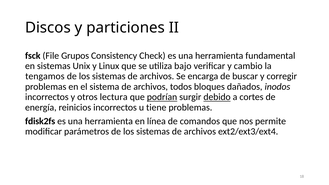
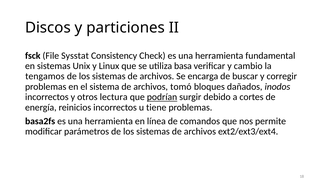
Grupos: Grupos -> Sysstat (75, 56)
bajo: bajo -> basa (183, 66)
todos: todos -> tomó (181, 87)
debido underline: present -> none (217, 97)
fdisk2fs: fdisk2fs -> basa2fs (40, 121)
